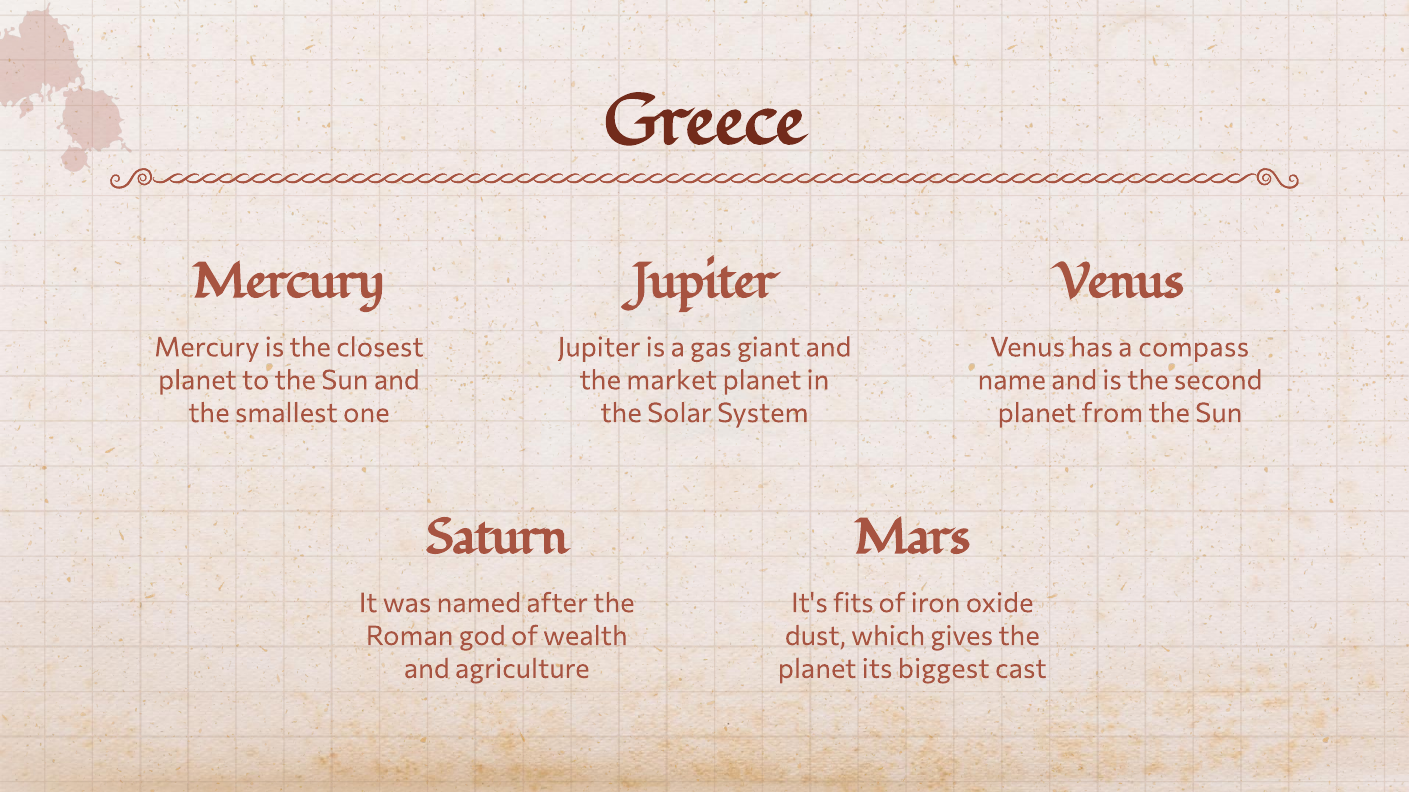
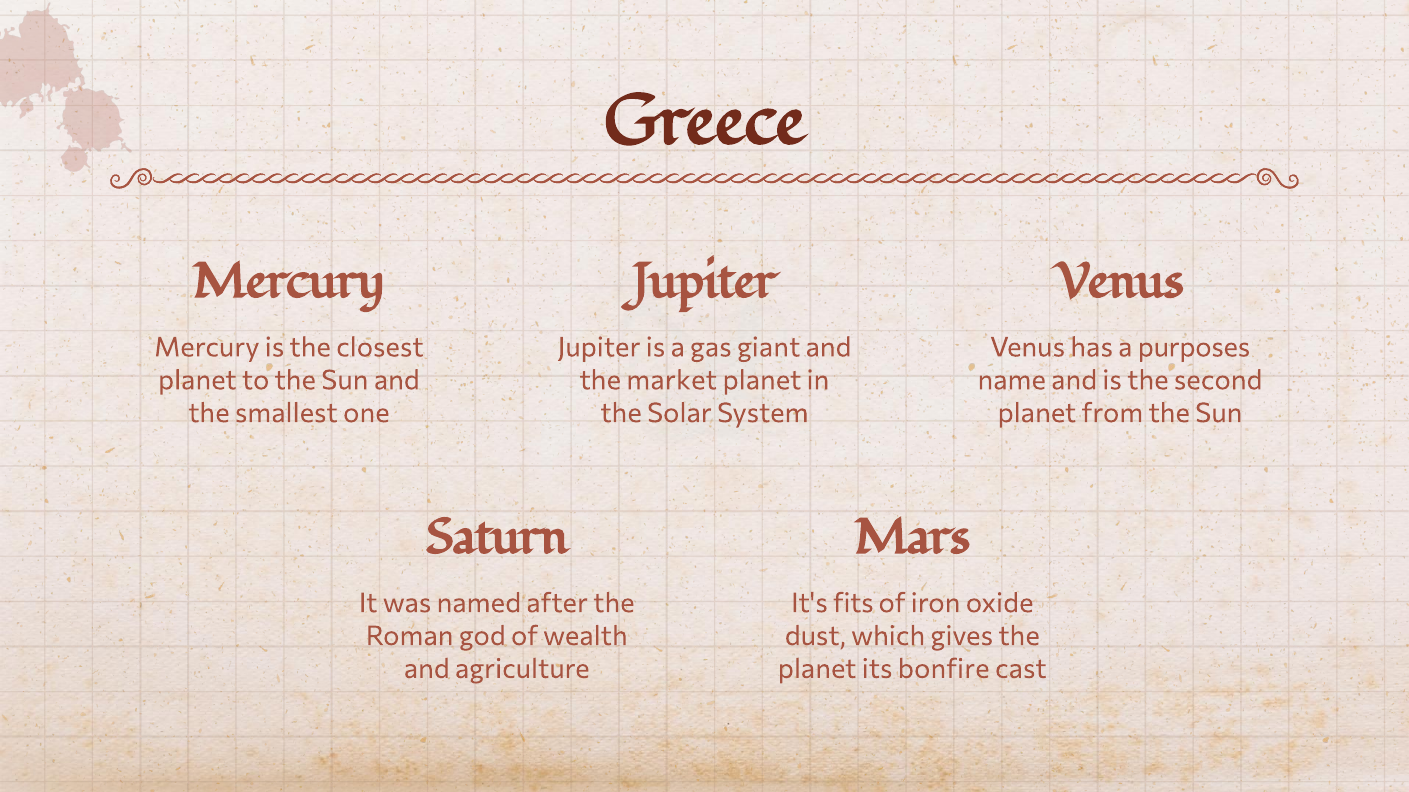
compass: compass -> purposes (1194, 348)
biggest: biggest -> bonfire (944, 669)
